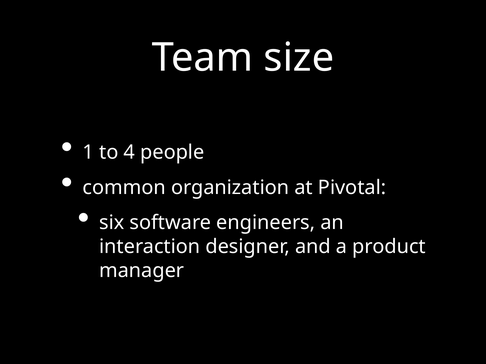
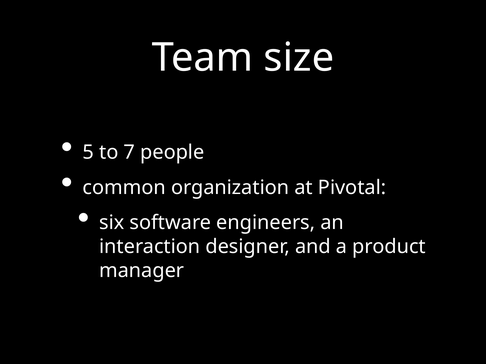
1: 1 -> 5 (88, 152)
4: 4 -> 7 (129, 152)
